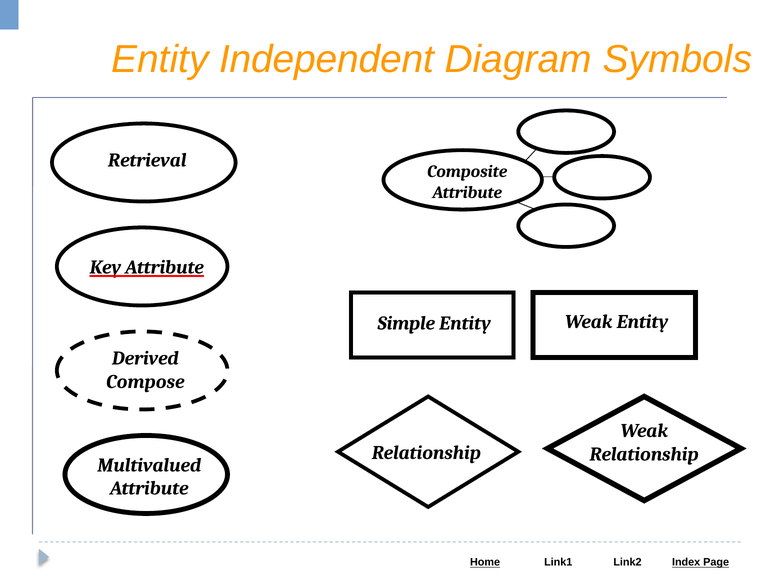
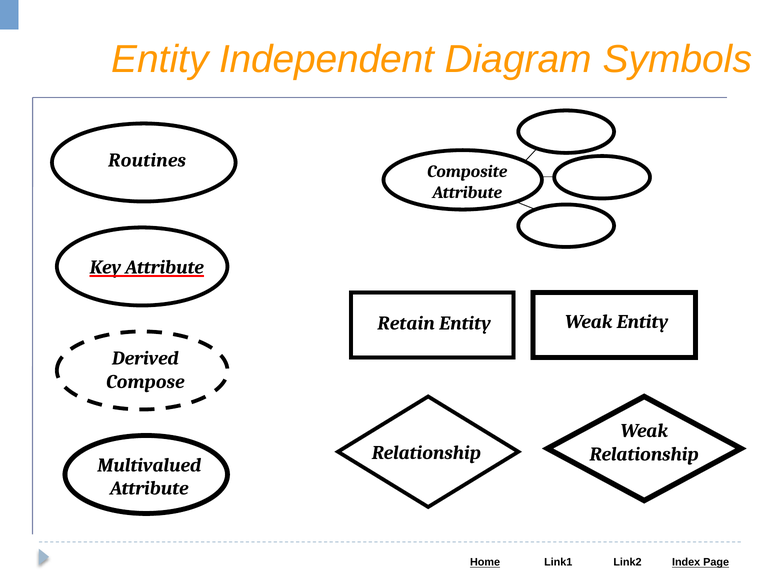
Retrieval: Retrieval -> Routines (147, 160)
Simple: Simple -> Retain (406, 323)
